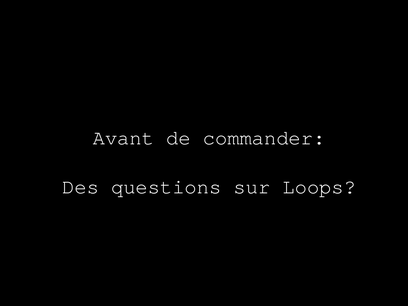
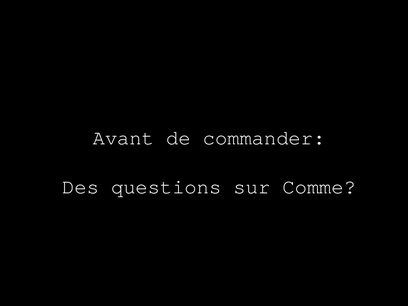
Loops: Loops -> Comme (319, 187)
